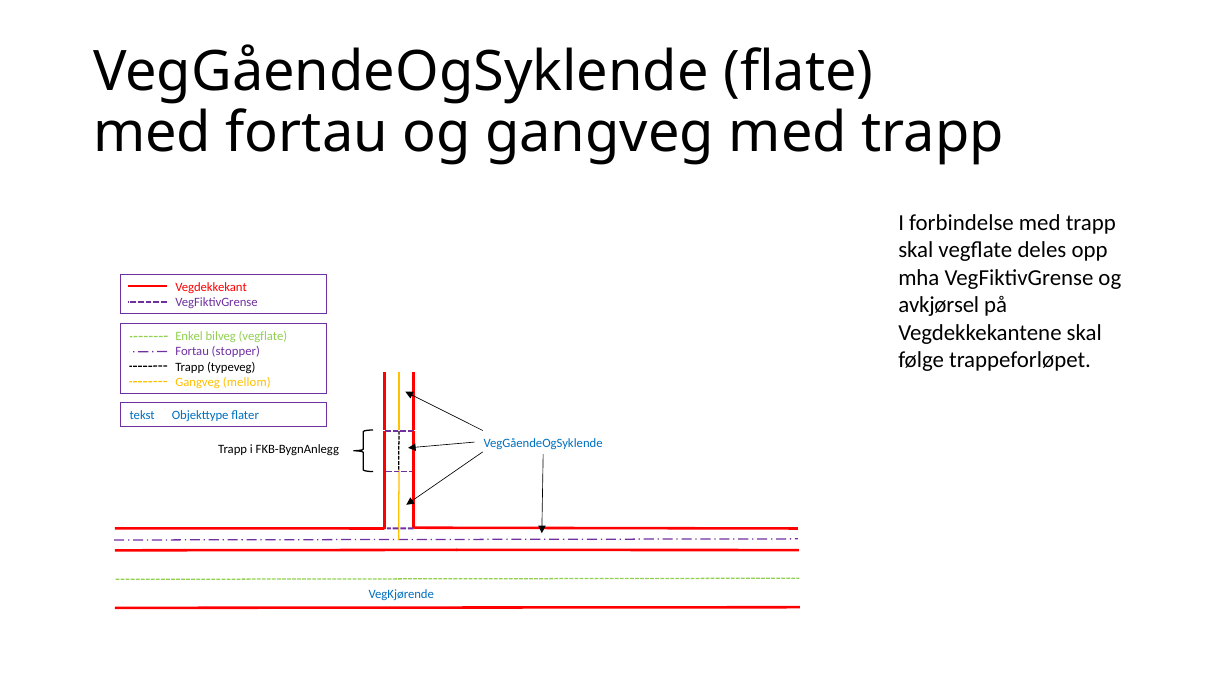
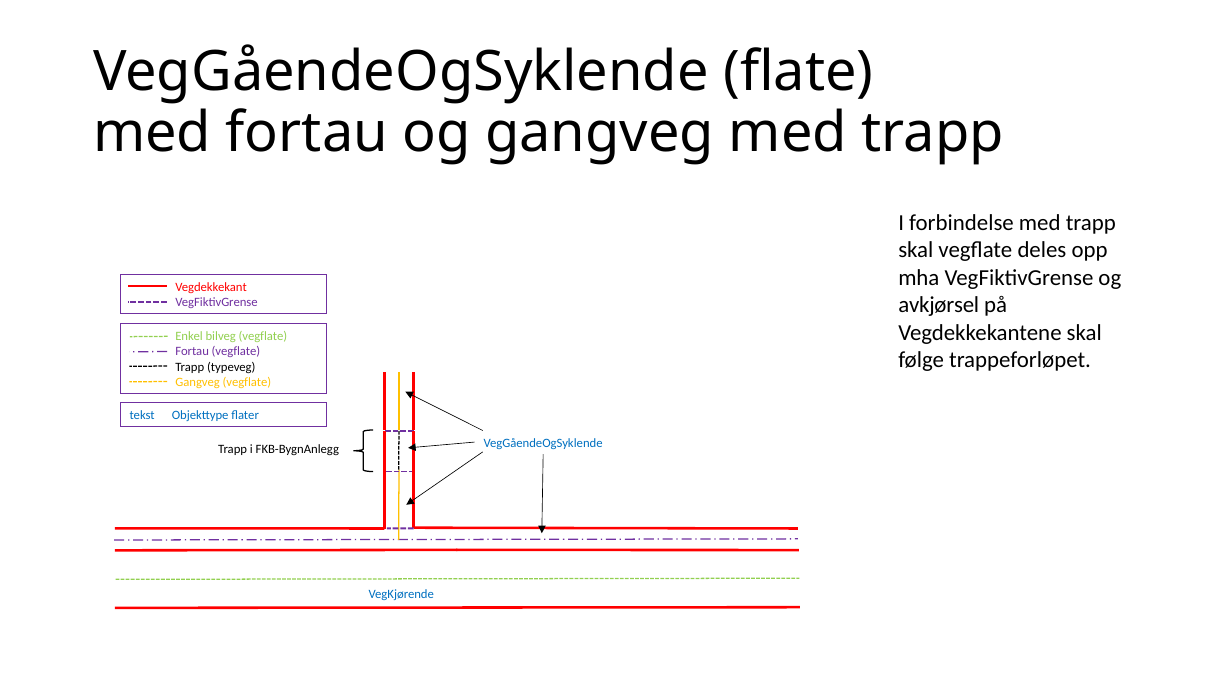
Fortau stopper: stopper -> vegflate (236, 352)
Gangveg mellom: mellom -> vegflate (247, 382)
